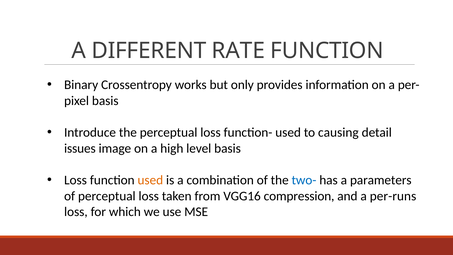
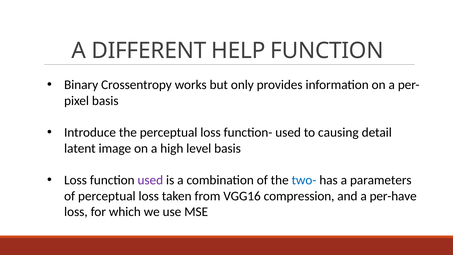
RATE: RATE -> HELP (238, 51)
issues: issues -> latent (80, 148)
used colour: orange -> purple (150, 180)
per-runs: per-runs -> per-have (393, 196)
